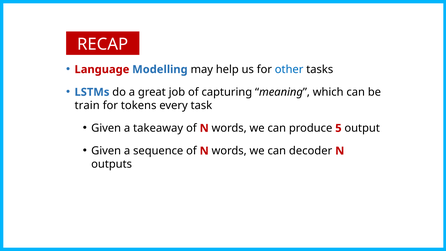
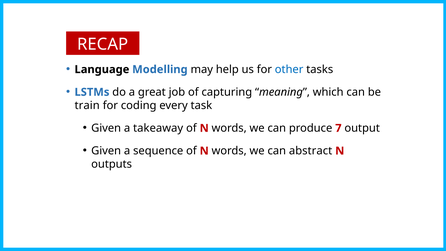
Language colour: red -> black (102, 69)
tokens: tokens -> coding (139, 105)
5: 5 -> 7 (338, 128)
decoder: decoder -> abstract (311, 151)
